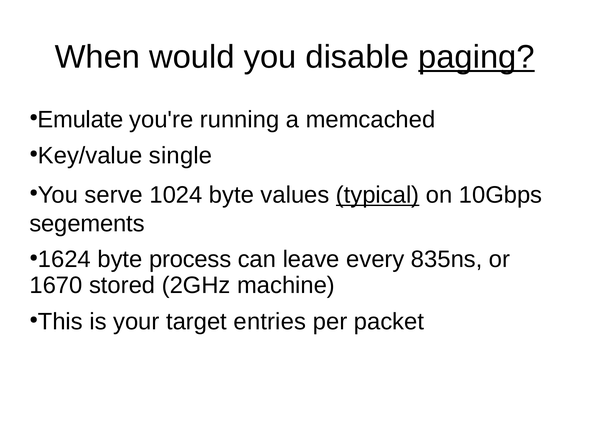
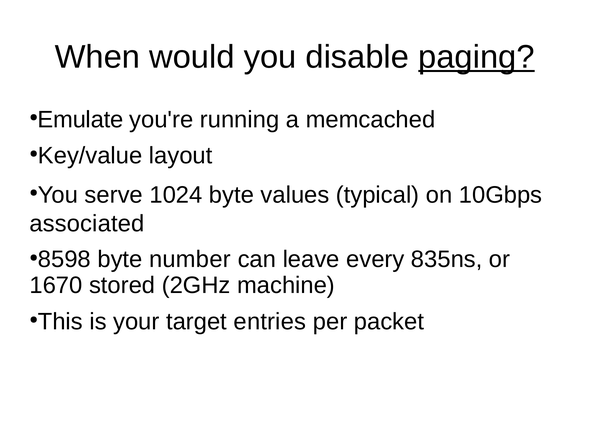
single: single -> layout (181, 155)
typical underline: present -> none (378, 195)
segements: segements -> associated (87, 223)
1624: 1624 -> 8598 (64, 259)
process: process -> number (190, 259)
